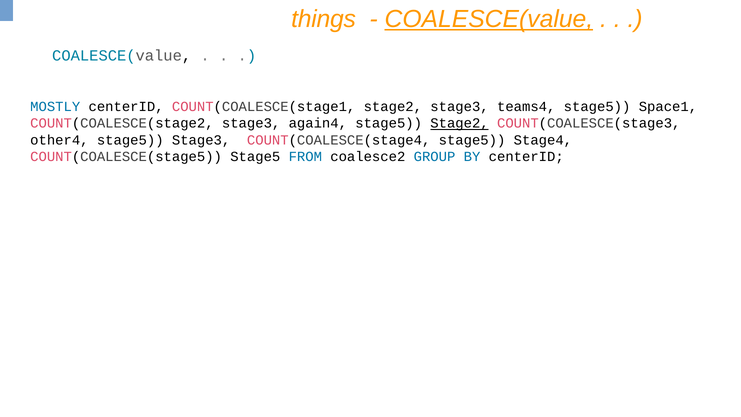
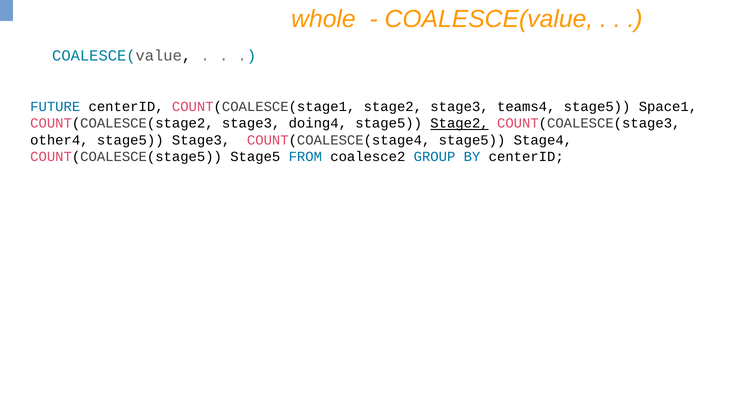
things: things -> whole (323, 19)
COALESCE(value underline: present -> none (489, 19)
MOSTLY: MOSTLY -> FUTURE (55, 107)
again4: again4 -> doing4 (318, 123)
